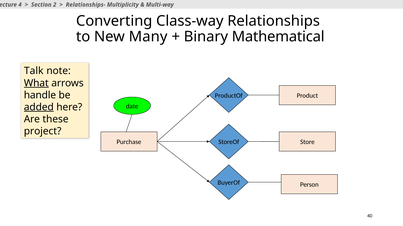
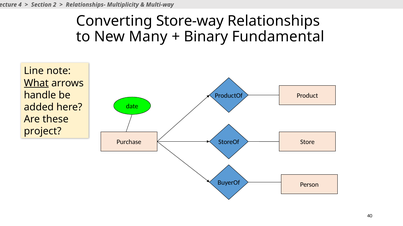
Class-way: Class-way -> Store-way (190, 21)
Mathematical: Mathematical -> Fundamental (278, 37)
Talk: Talk -> Line (34, 71)
added underline: present -> none (39, 107)
